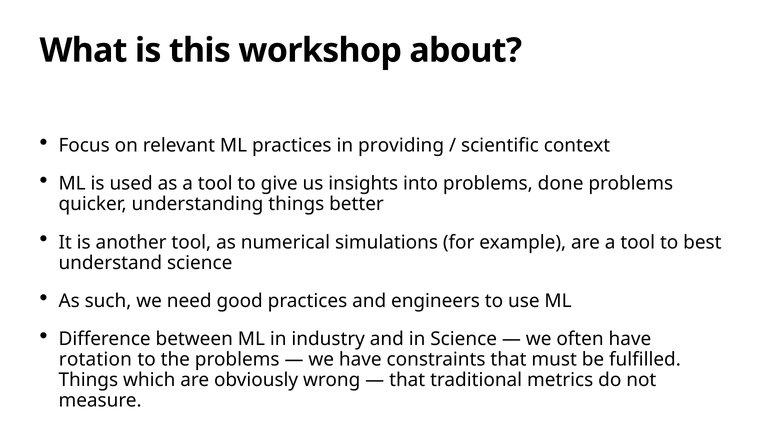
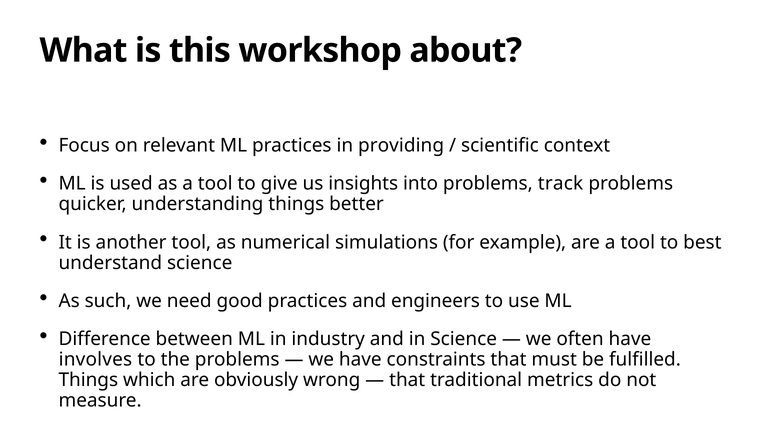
done: done -> track (561, 183)
rotation: rotation -> involves (95, 359)
